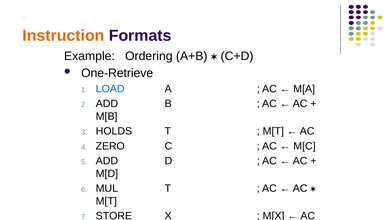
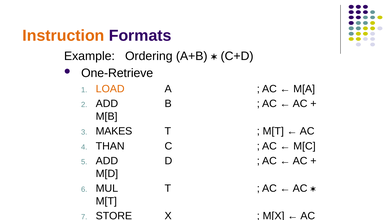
LOAD colour: blue -> orange (110, 89)
HOLDS: HOLDS -> MAKES (114, 131)
ZERO: ZERO -> THAN (110, 146)
